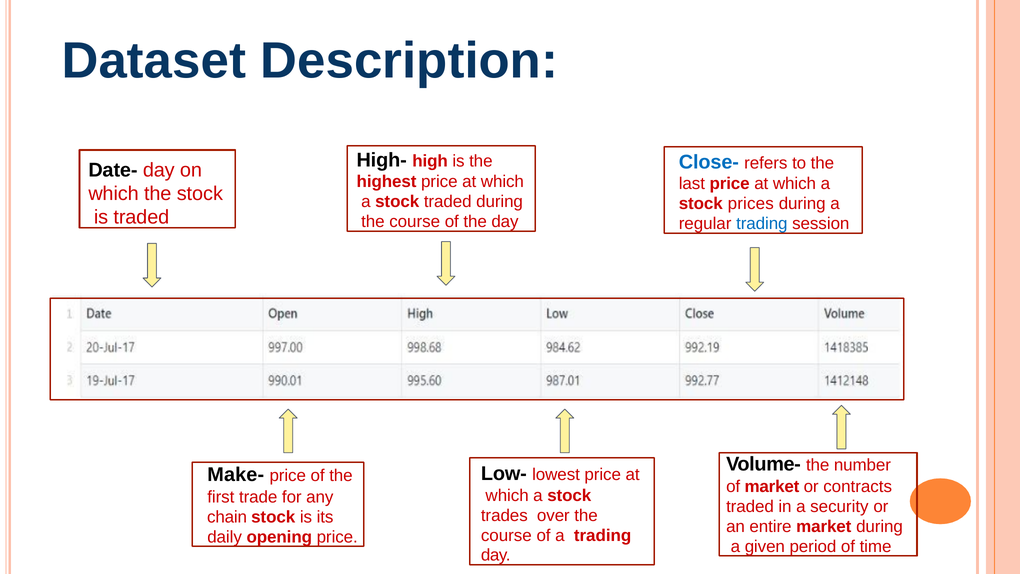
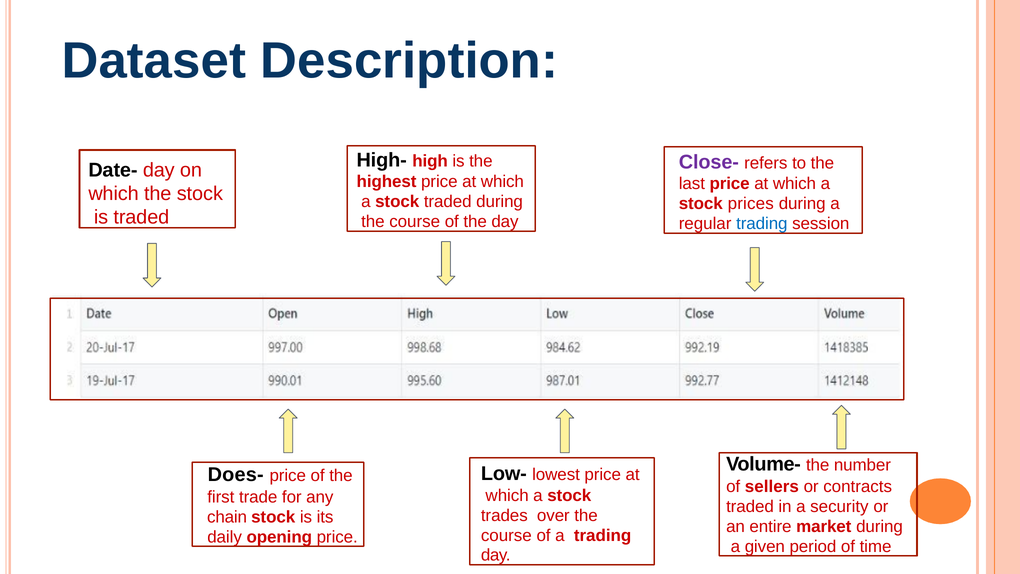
Close- colour: blue -> purple (709, 162)
Make-: Make- -> Does- (236, 474)
of market: market -> sellers (772, 486)
